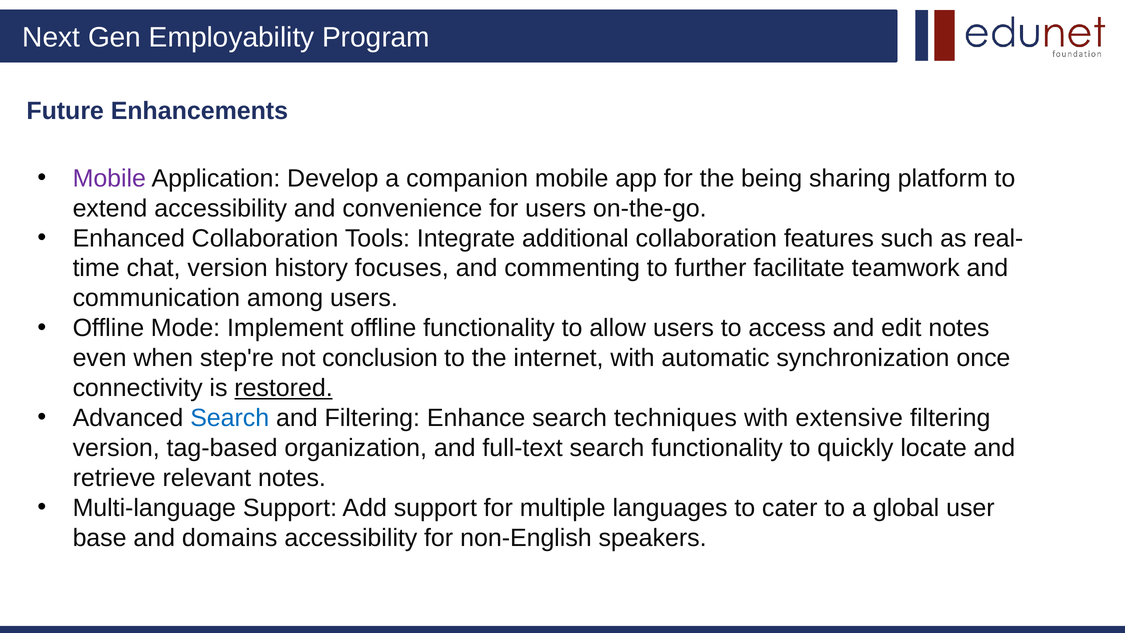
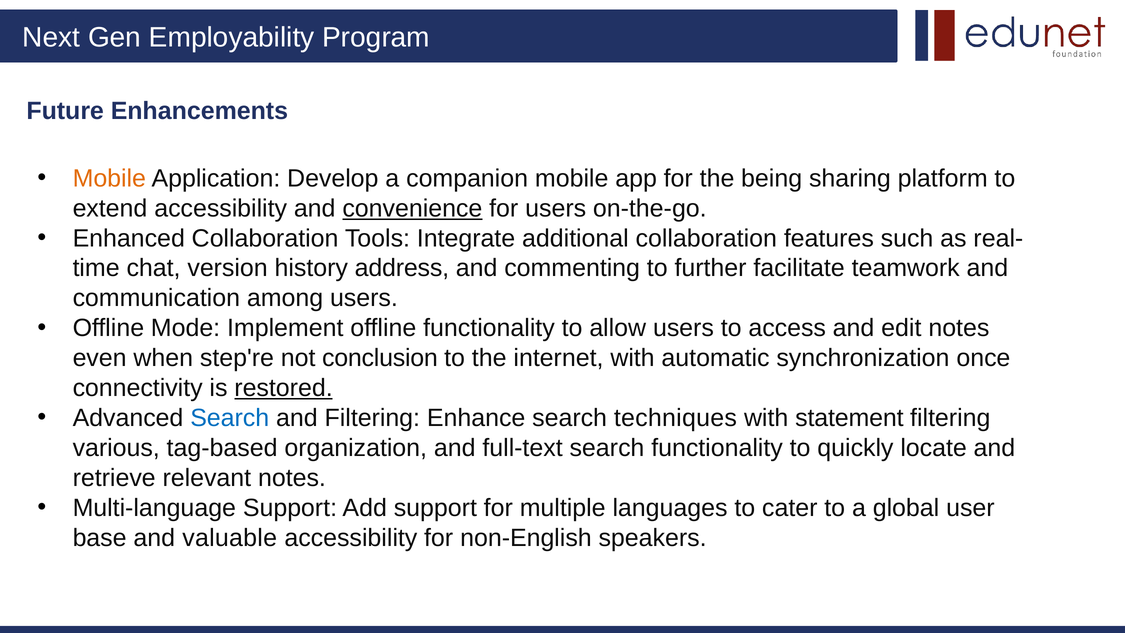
Mobile colour: purple -> orange (109, 178)
convenience underline: none -> present (412, 208)
focuses: focuses -> address (402, 268)
extensive: extensive -> statement (849, 418)
version: version -> various (116, 448)
domains: domains -> valuable (230, 538)
